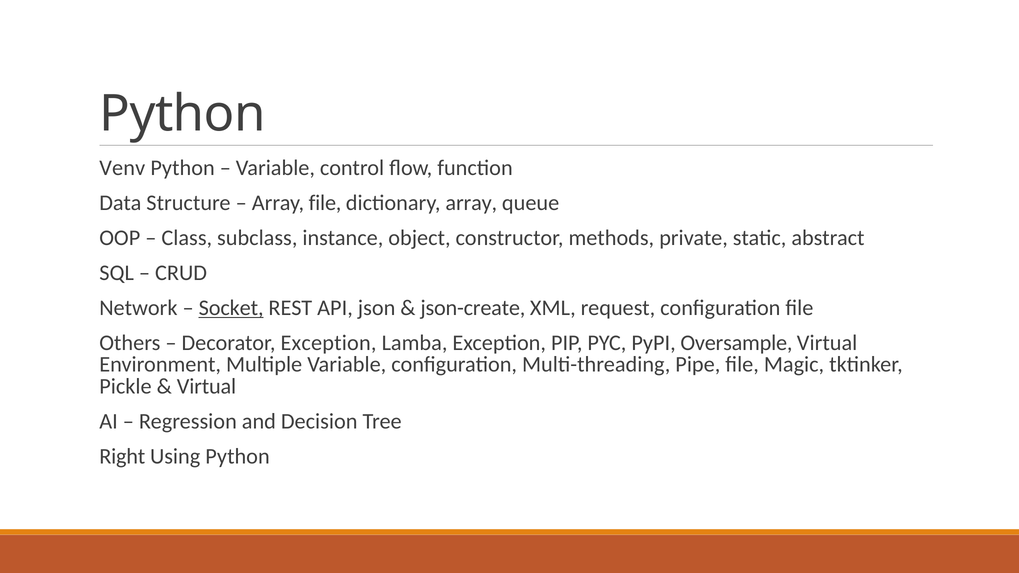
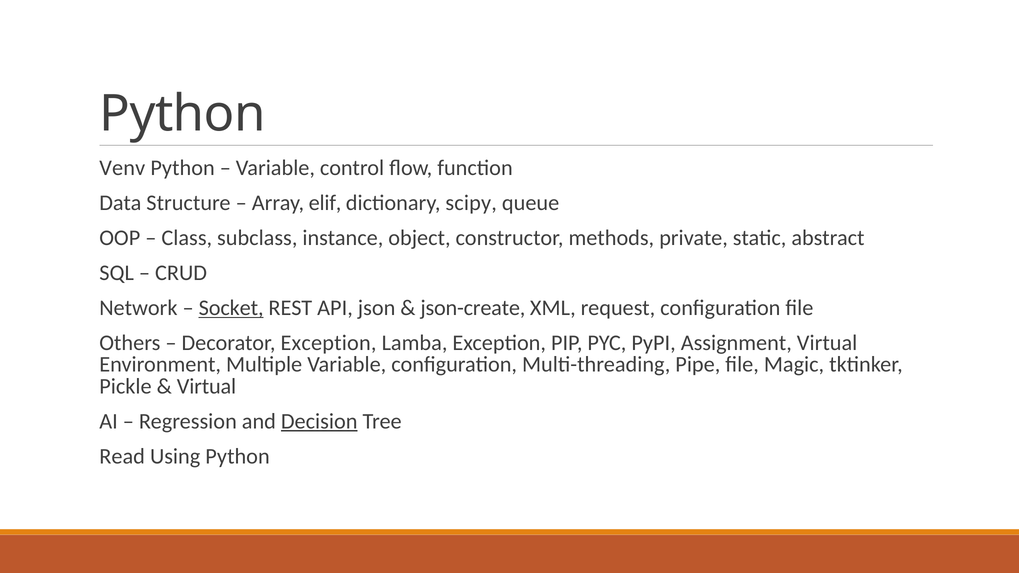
Array file: file -> elif (325, 203)
dictionary array: array -> scipy (471, 203)
Oversample: Oversample -> Assignment (736, 343)
Decision underline: none -> present (319, 421)
Right: Right -> Read (122, 456)
